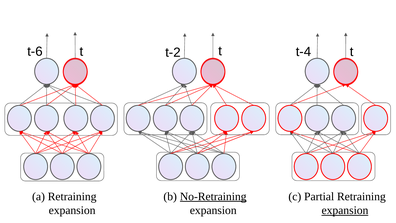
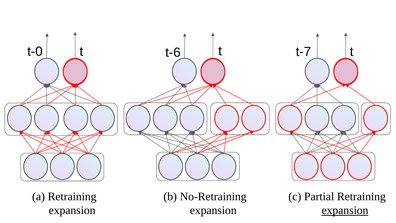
t-6: t-6 -> t-0 (35, 51)
t-2: t-2 -> t-6 (173, 52)
t-4: t-4 -> t-7 (304, 52)
No-Retraining underline: present -> none (213, 196)
